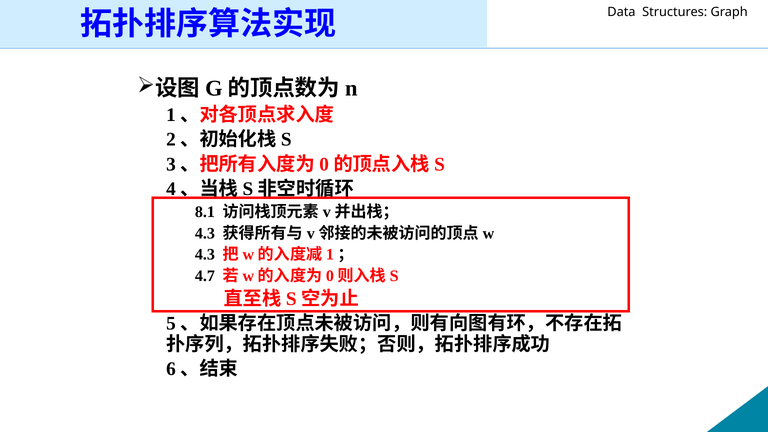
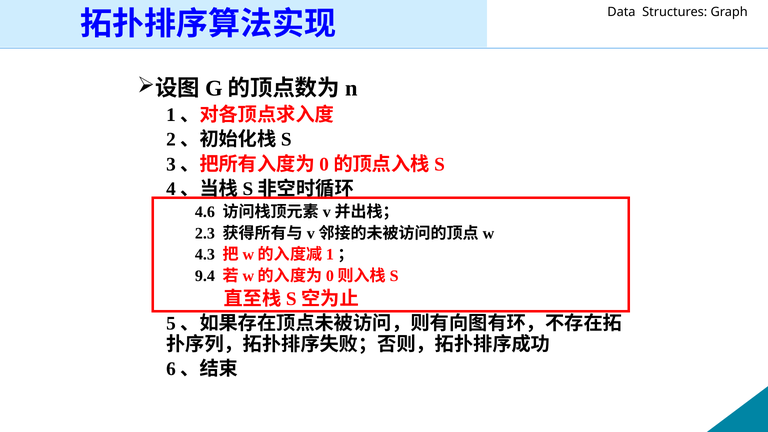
8.1: 8.1 -> 4.6 (205, 212)
4.3: 4.3 -> 2.3 (205, 233)
4.7: 4.7 -> 9.4 (205, 276)
